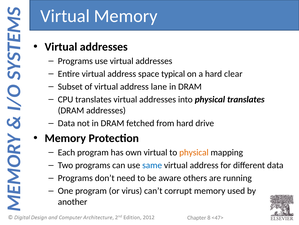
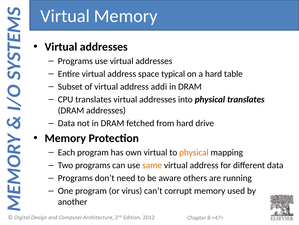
clear: clear -> table (233, 74)
lane: lane -> addi (159, 86)
same colour: blue -> orange (152, 165)
